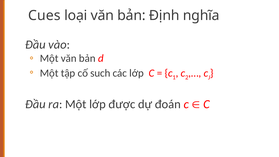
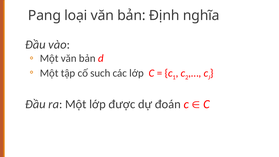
Cues: Cues -> Pang (44, 16)
